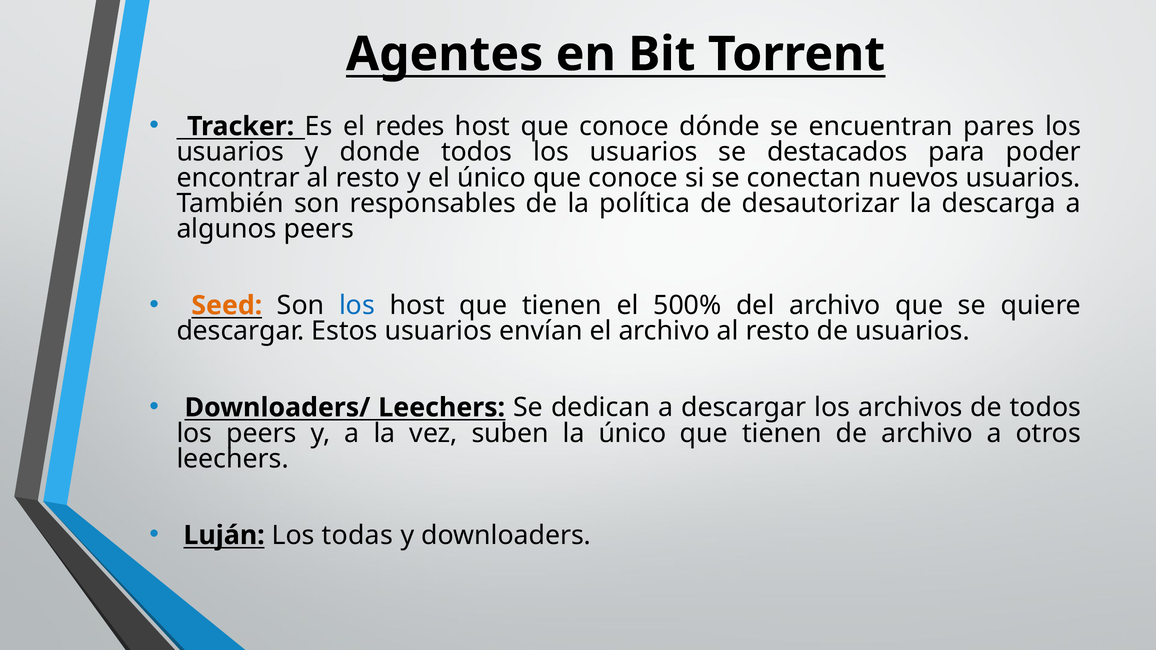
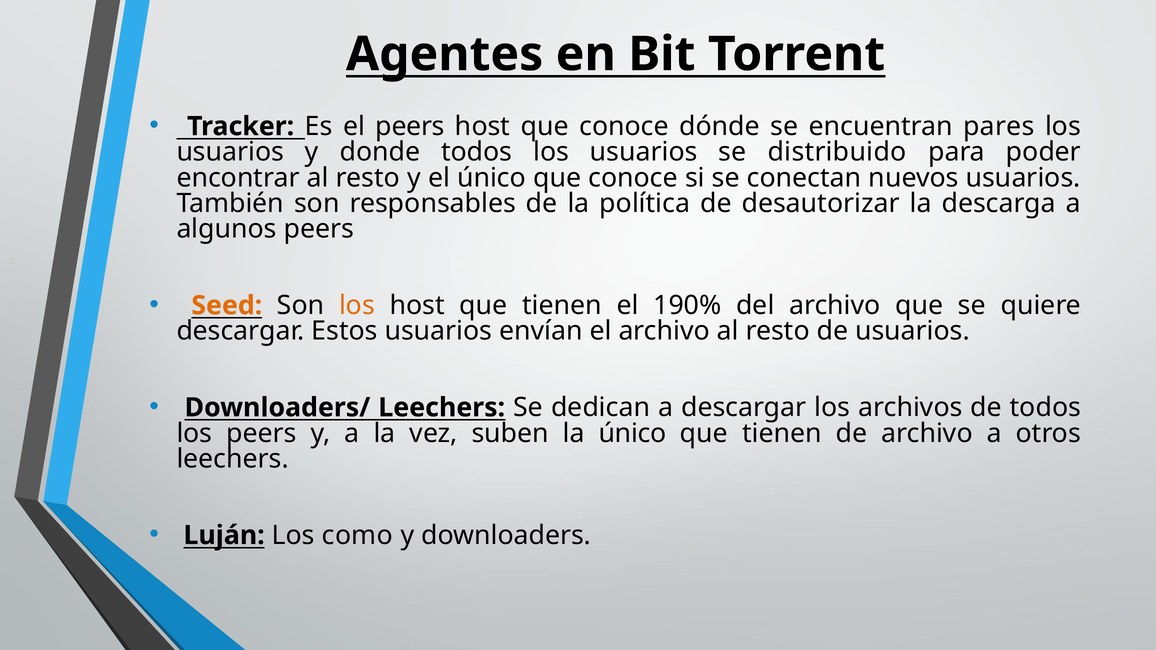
el redes: redes -> peers (410, 126)
destacados: destacados -> distribuido (837, 152)
los colour: blue -> orange (357, 306)
500%: 500% -> 190% (687, 306)
todas: todas -> como (357, 535)
